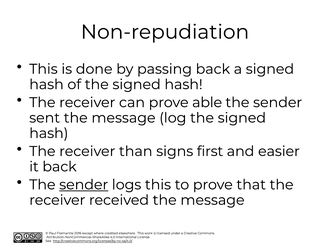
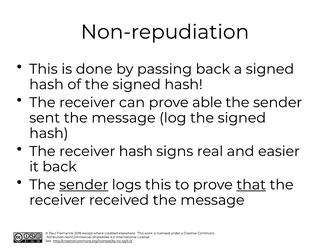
receiver than: than -> hash (136, 151)
first: first -> real (210, 151)
that underline: none -> present (251, 184)
